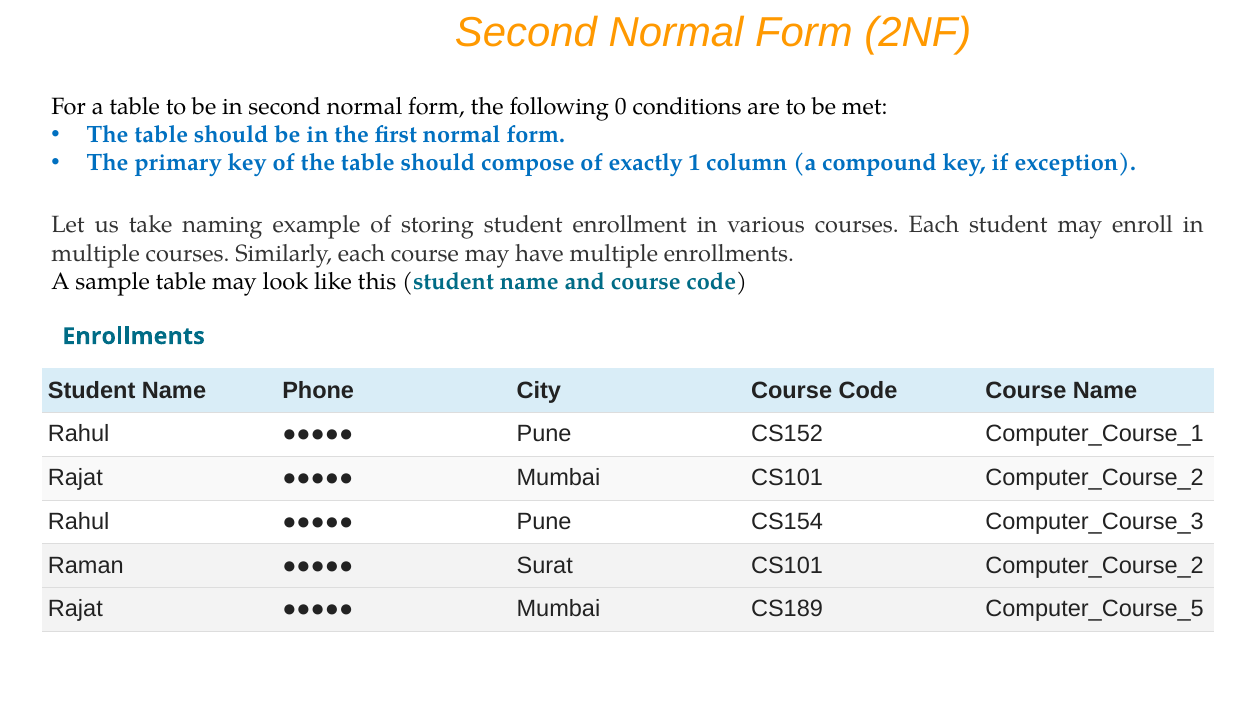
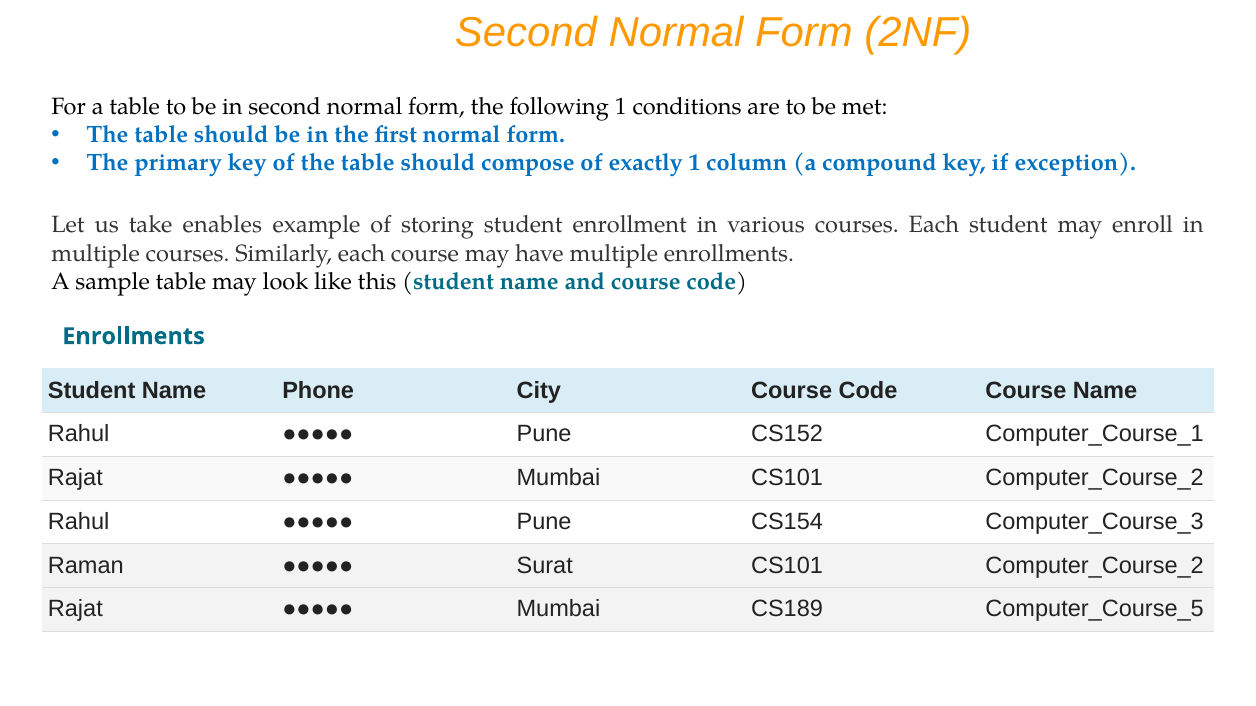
following 0: 0 -> 1 (621, 107)
naming: naming -> enables (222, 225)
